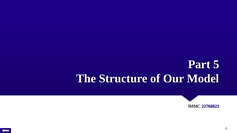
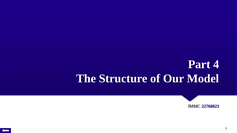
5: 5 -> 4 (216, 65)
